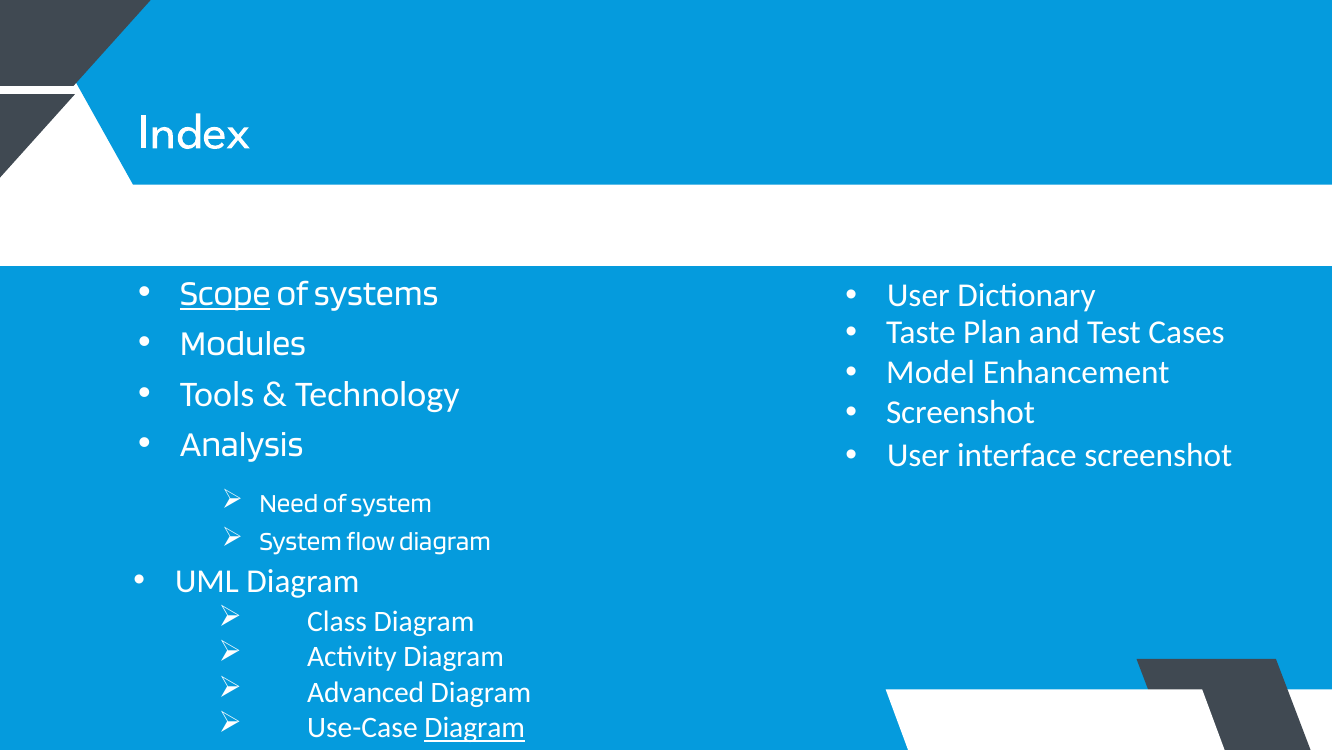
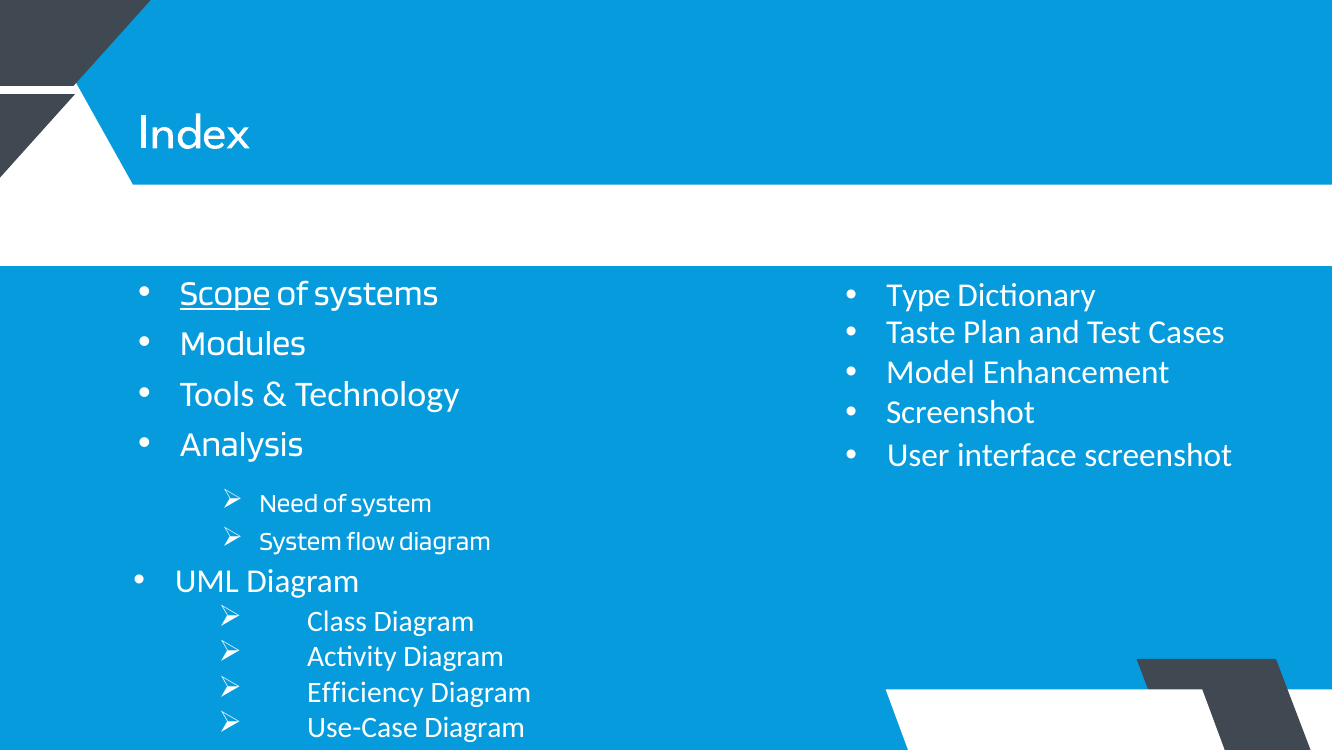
User: User -> Type (919, 296)
Advanced: Advanced -> Efficiency (365, 692)
Diagram underline: present -> none (475, 727)
